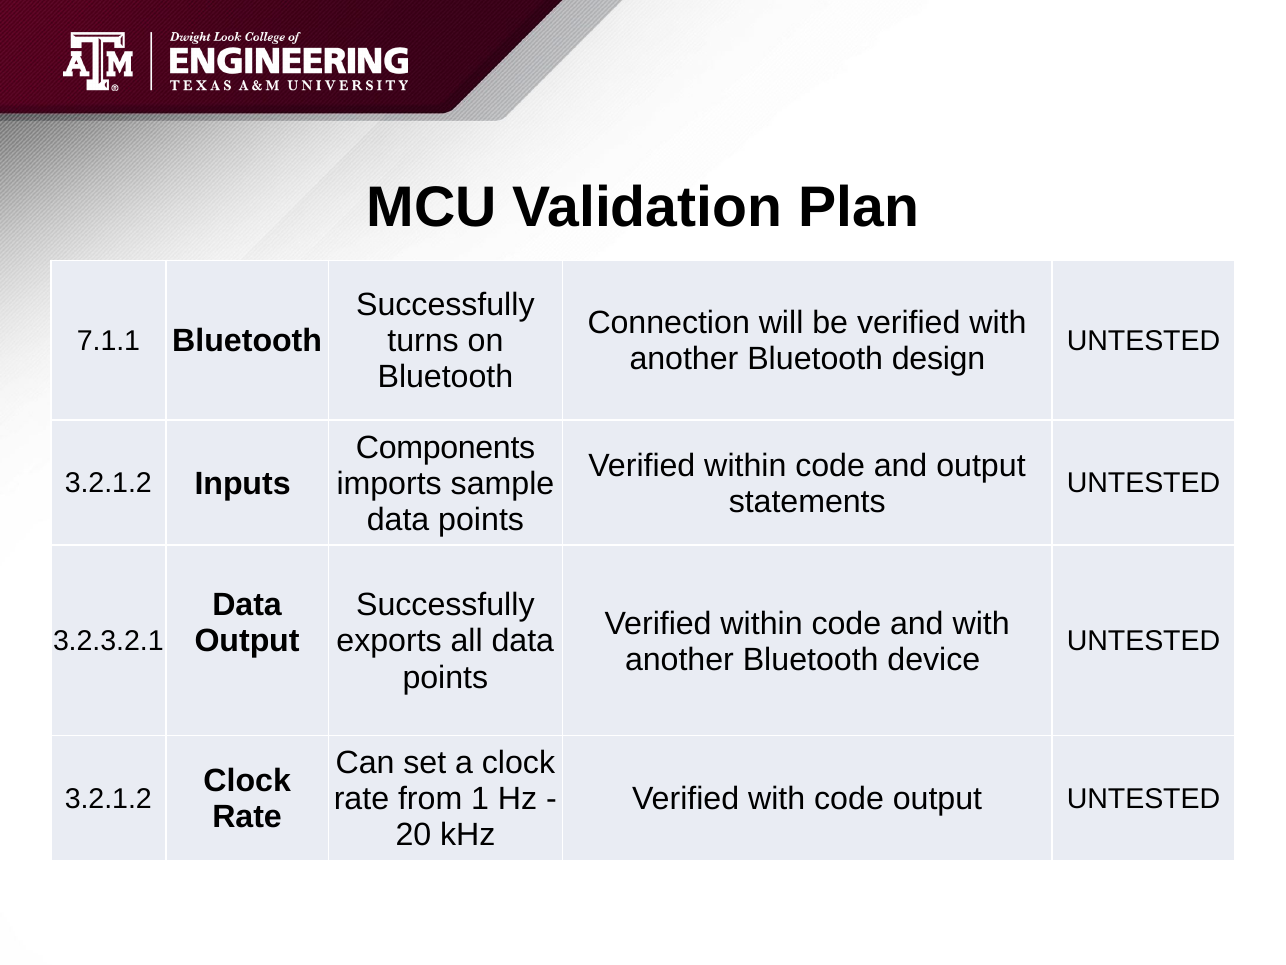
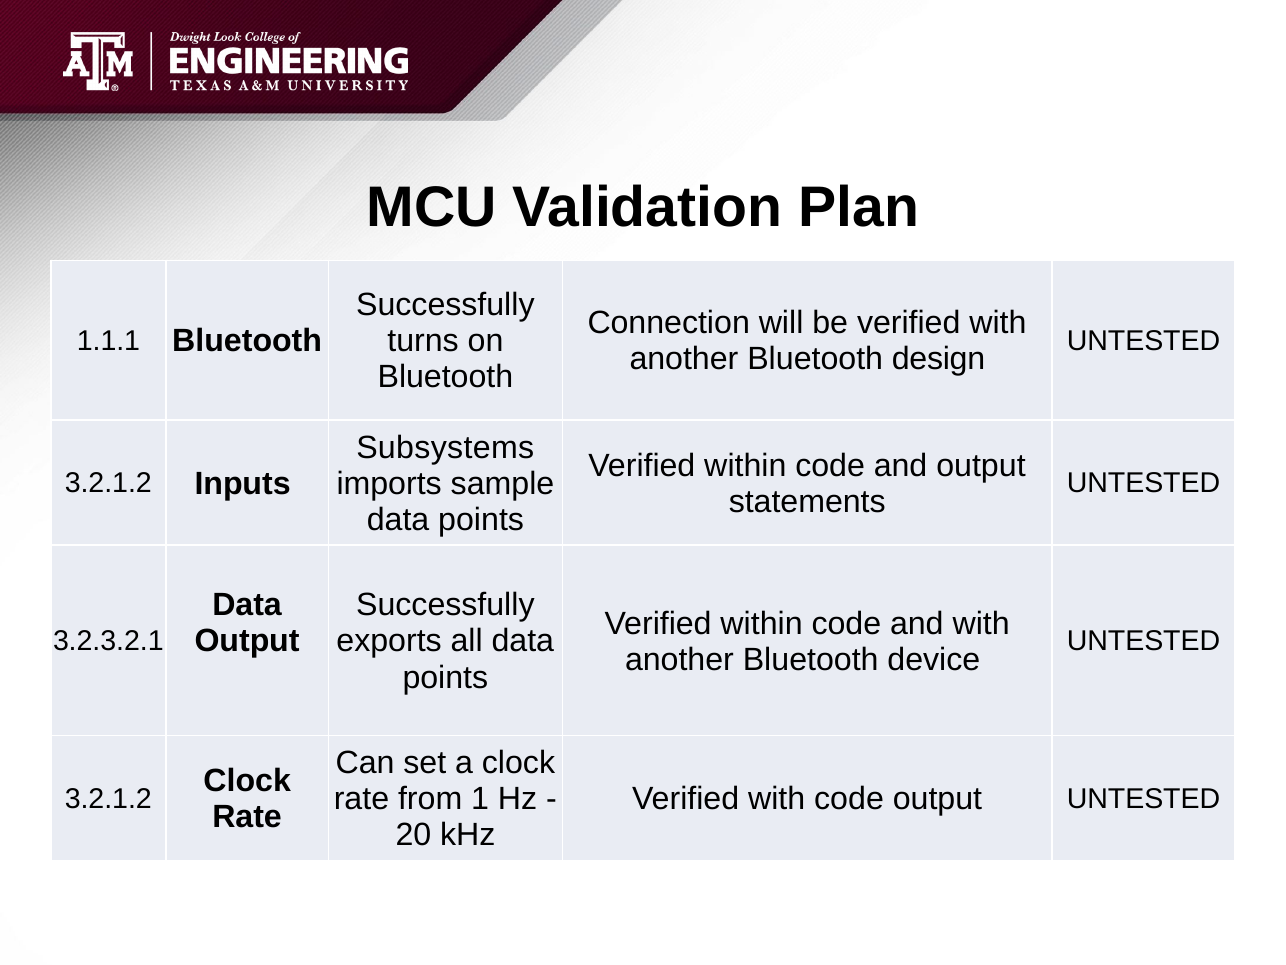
7.1.1: 7.1.1 -> 1.1.1 (108, 341)
Components: Components -> Subsystems (445, 447)
